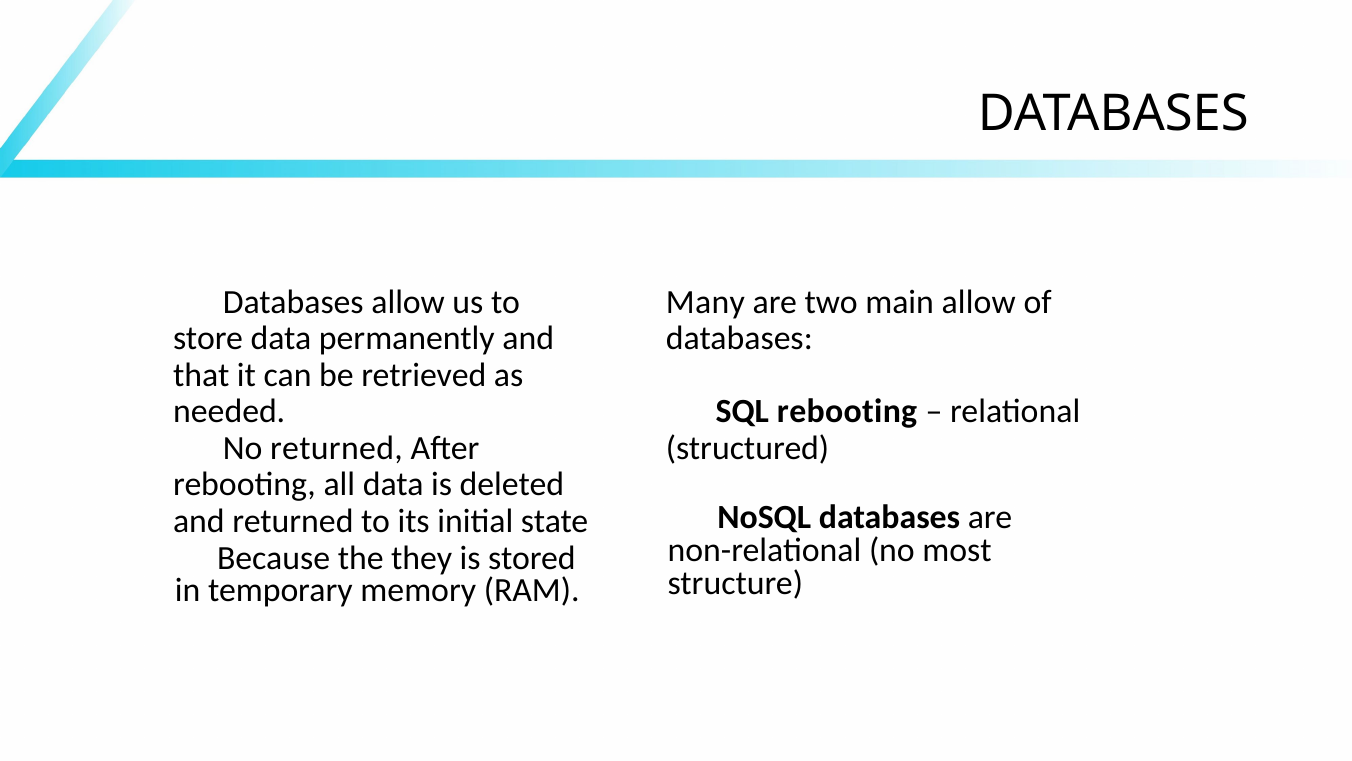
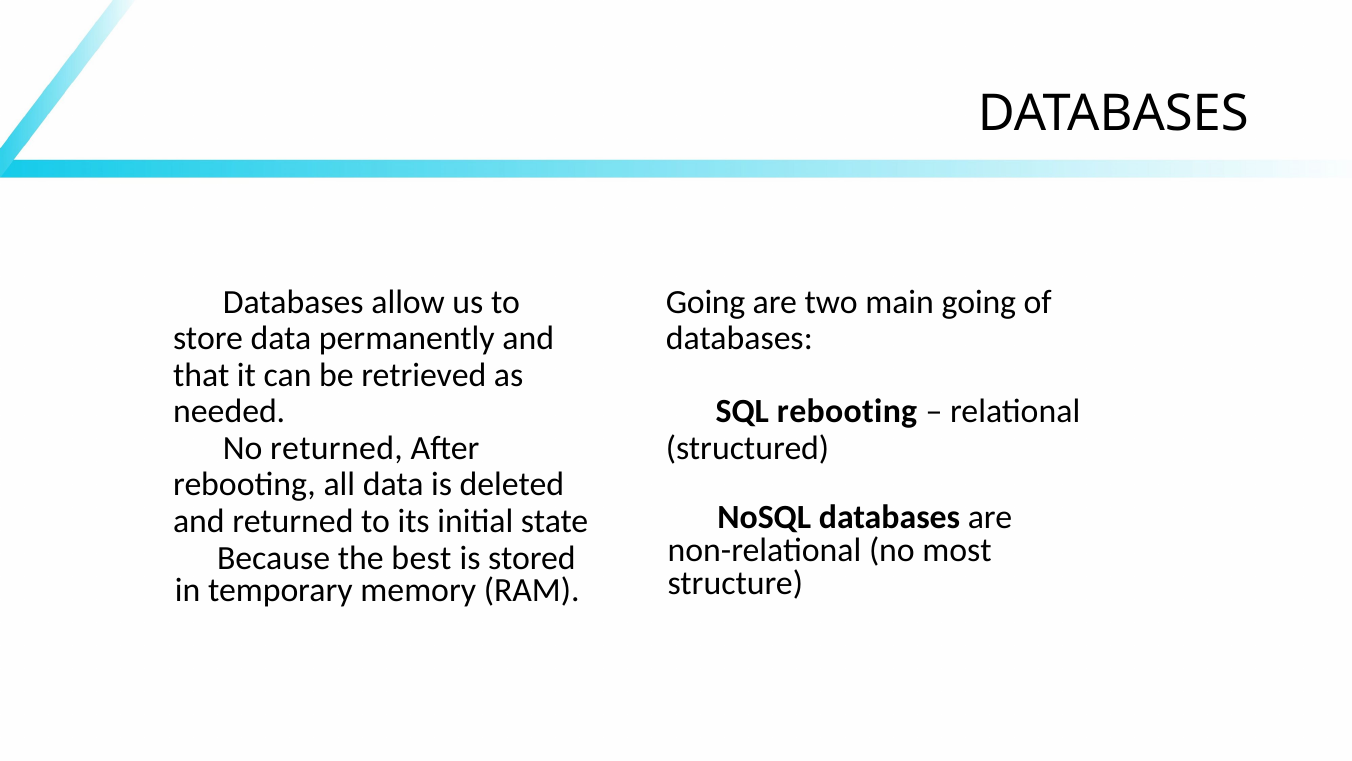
Many: Many -> Going (706, 302)
main allow: allow -> going (979, 302)
they: they -> best (421, 557)
